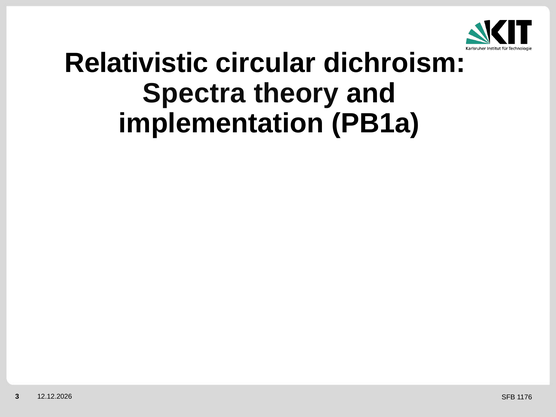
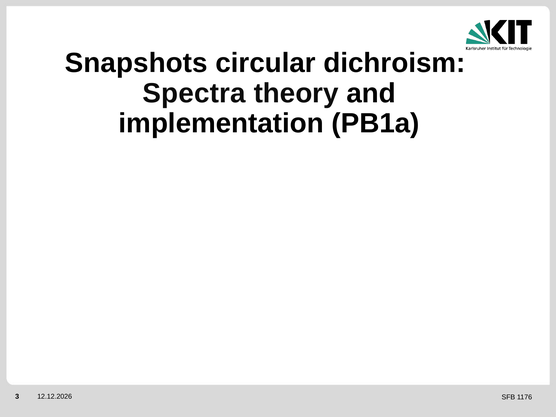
Relativistic: Relativistic -> Snapshots (136, 63)
